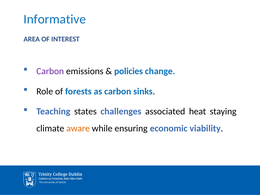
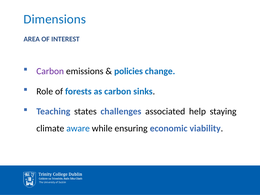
Informative: Informative -> Dimensions (55, 19)
heat: heat -> help (197, 111)
aware colour: orange -> blue (78, 128)
